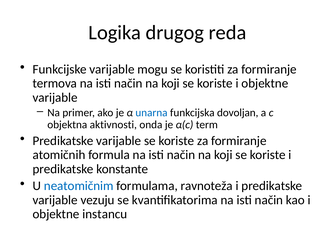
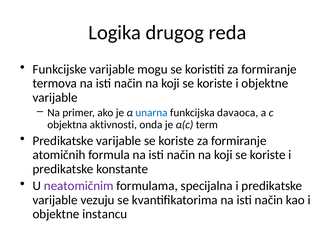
dovoljan: dovoljan -> davaoca (238, 112)
neatomičnim colour: blue -> purple (79, 185)
ravnoteža: ravnoteža -> specijalna (207, 185)
